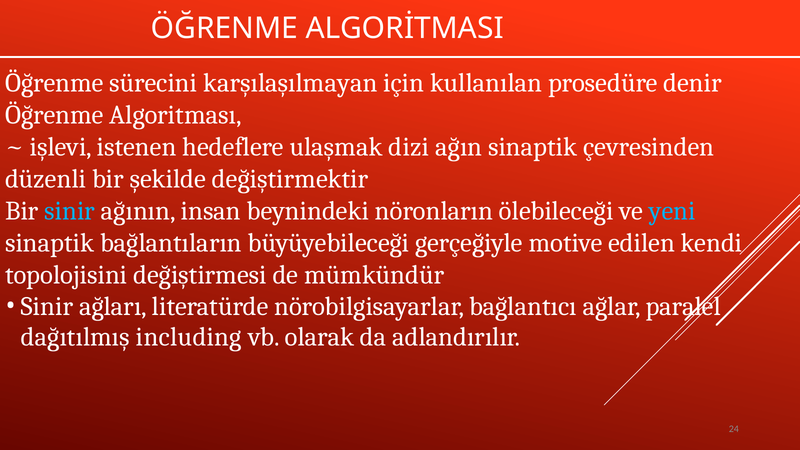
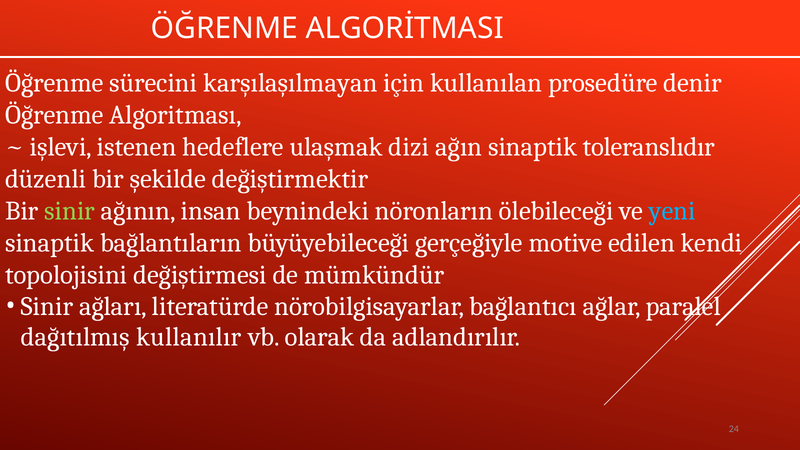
çevresinden: çevresinden -> toleranslıdır (649, 147)
sinir colour: light blue -> light green (70, 211)
including: including -> kullanılır (189, 337)
